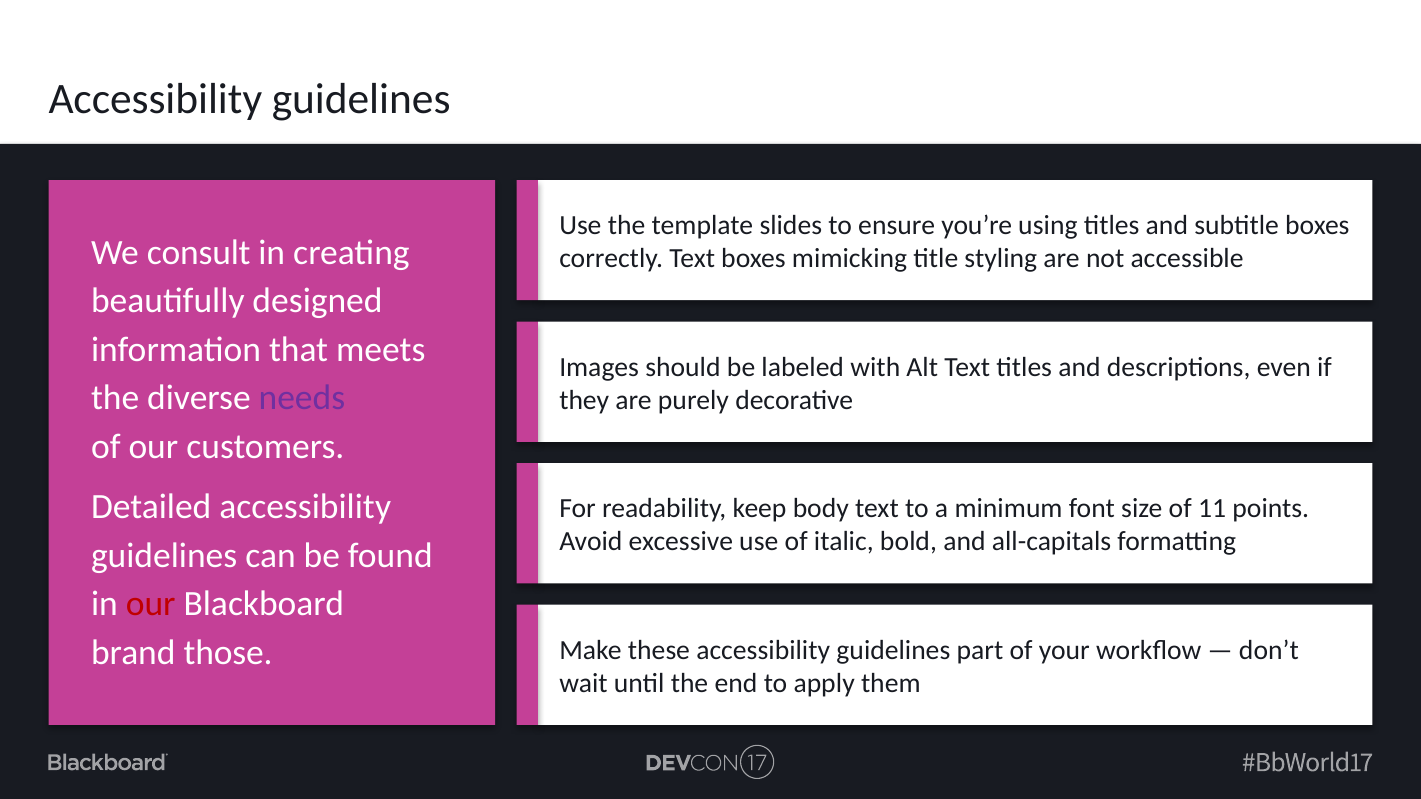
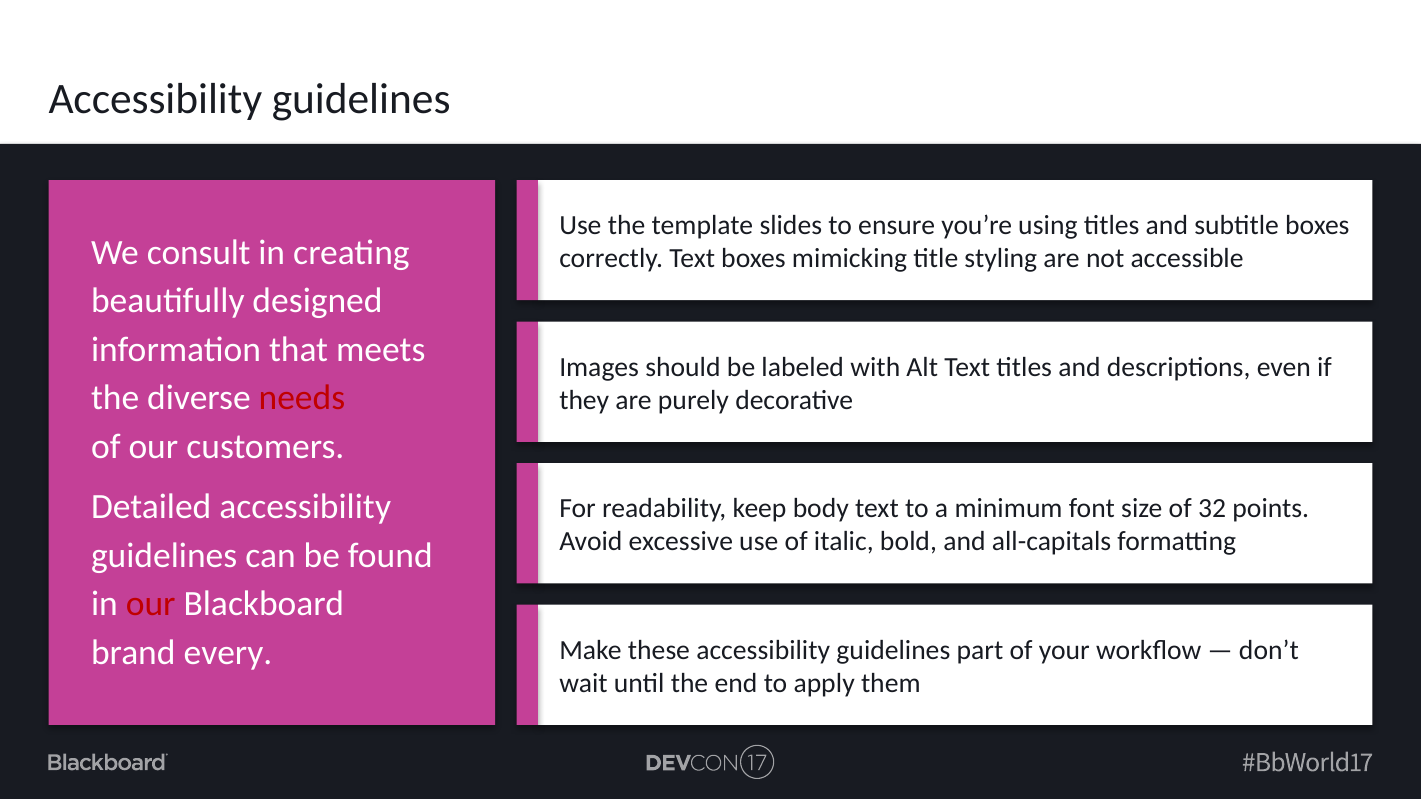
needs colour: purple -> red (302, 398)
11: 11 -> 32 (1212, 509)
those: those -> every (228, 653)
